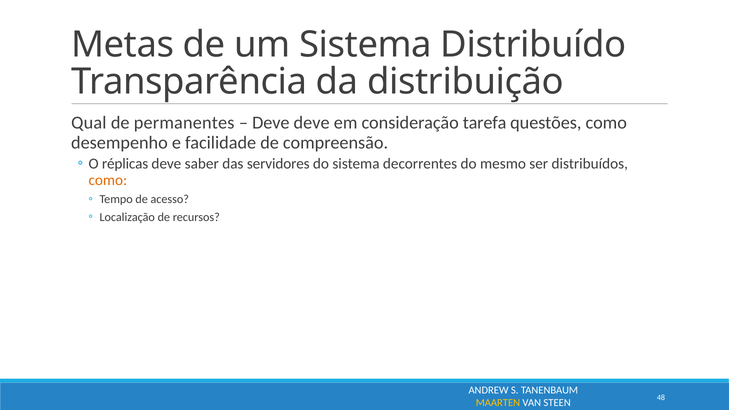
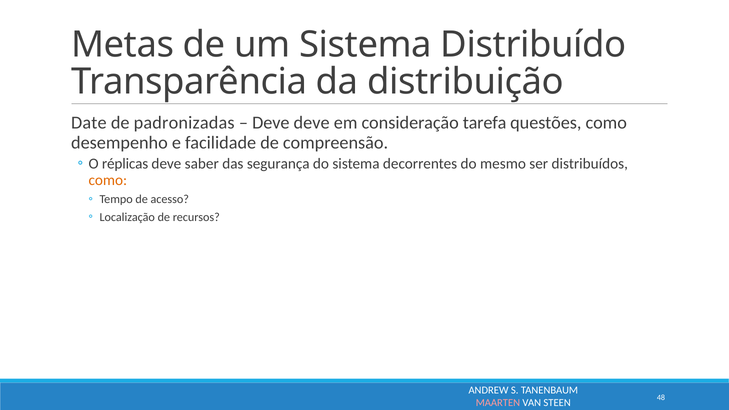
Qual: Qual -> Date (89, 123)
permanentes: permanentes -> padronizadas (184, 123)
servidores: servidores -> segurança (278, 164)
MAARTEN colour: yellow -> pink (498, 403)
